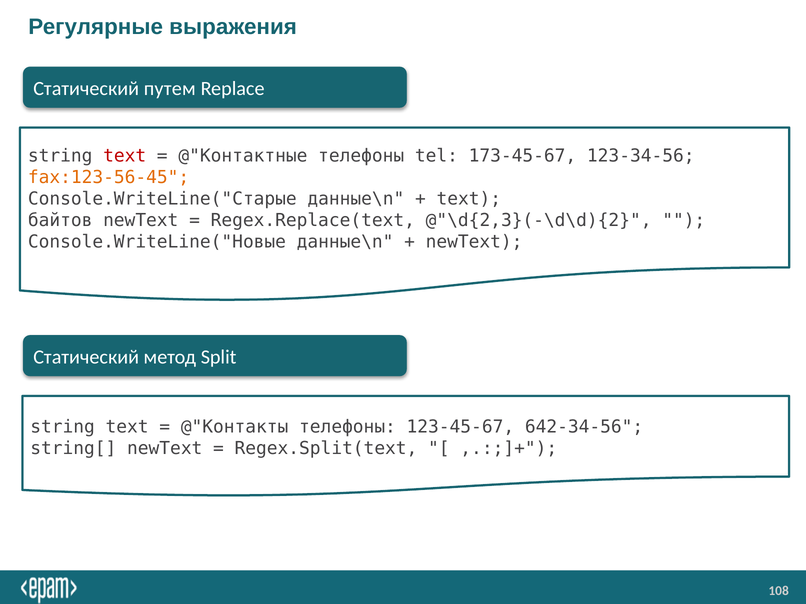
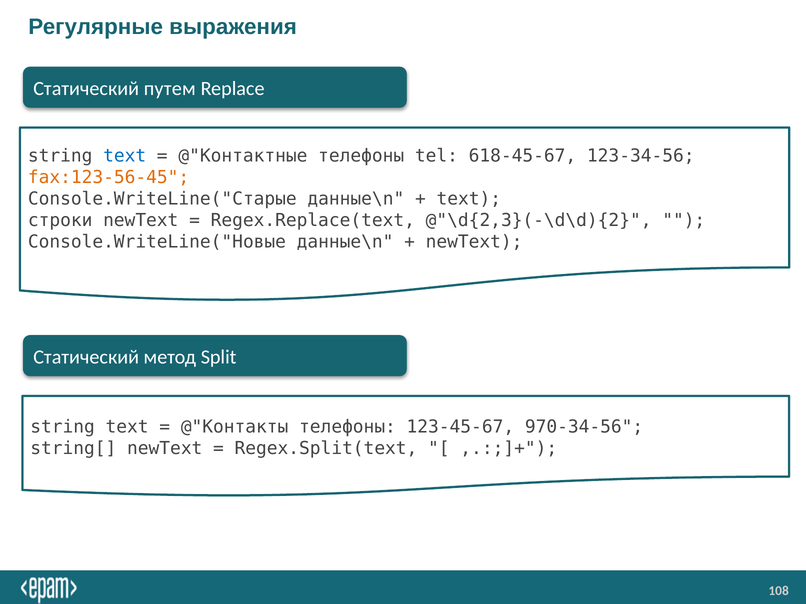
text colour: red -> blue (125, 156)
173-45-67: 173-45-67 -> 618-45-67 (522, 156)
байтов: байтов -> строки (60, 220)
642-34-56: 642-34-56 -> 970-34-56 (584, 427)
